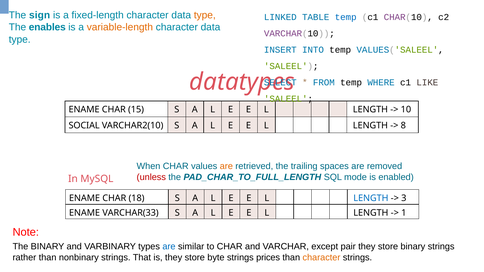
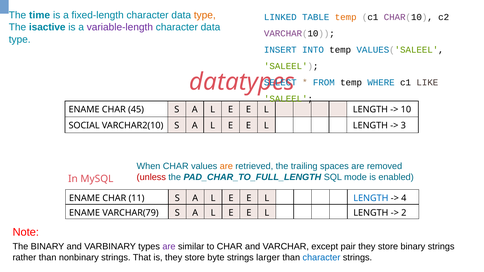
sign: sign -> time (40, 15)
temp colour: blue -> orange (346, 17)
enables: enables -> isactive (47, 27)
variable-length colour: orange -> purple (120, 27)
15: 15 -> 45 (136, 110)
8: 8 -> 3 (403, 126)
18: 18 -> 11 (137, 198)
3: 3 -> 4 (404, 198)
VARCHAR(33: VARCHAR(33 -> VARCHAR(79 (130, 213)
1: 1 -> 2 (404, 213)
are colour: blue -> purple (169, 247)
prices: prices -> larger (268, 258)
character colour: orange -> blue (321, 258)
